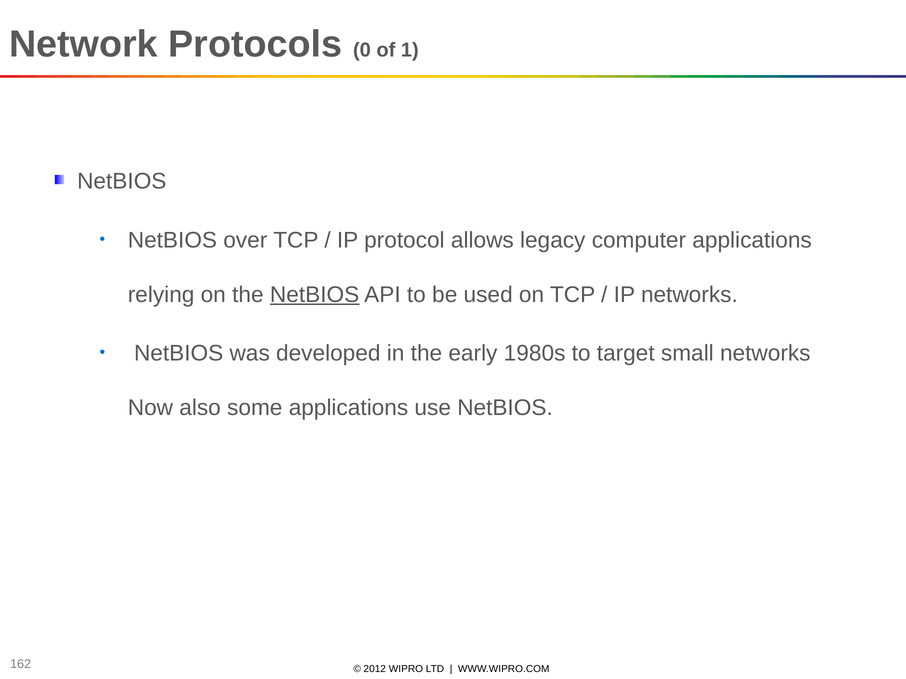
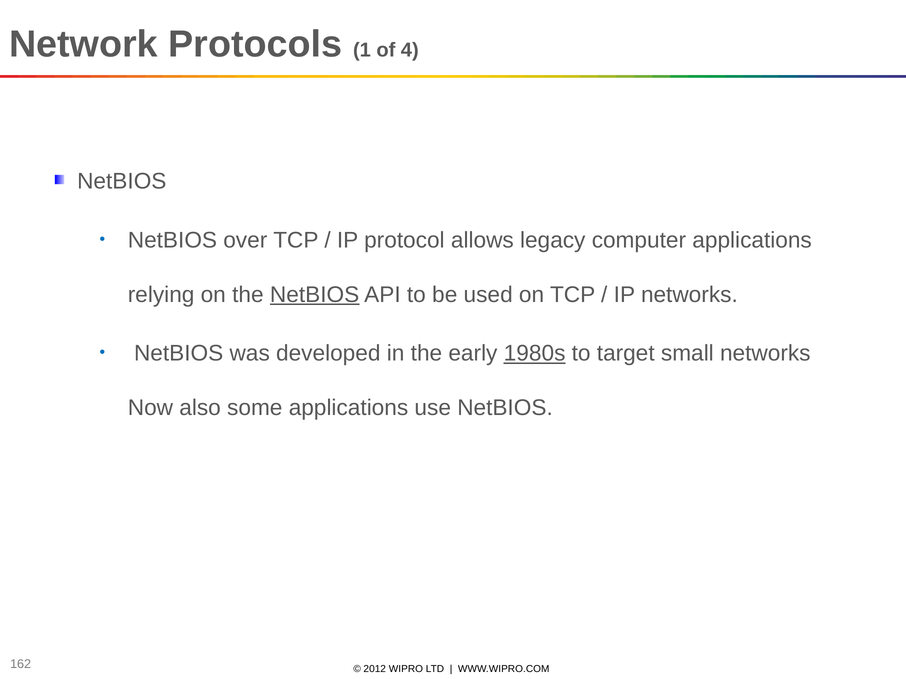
0: 0 -> 1 (362, 50)
1: 1 -> 4 (410, 50)
1980s underline: none -> present (535, 354)
